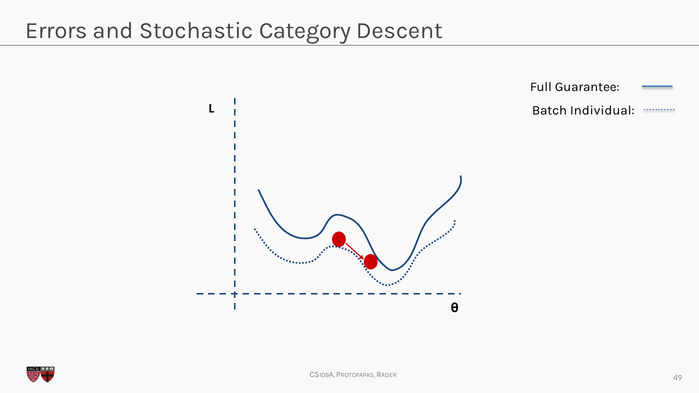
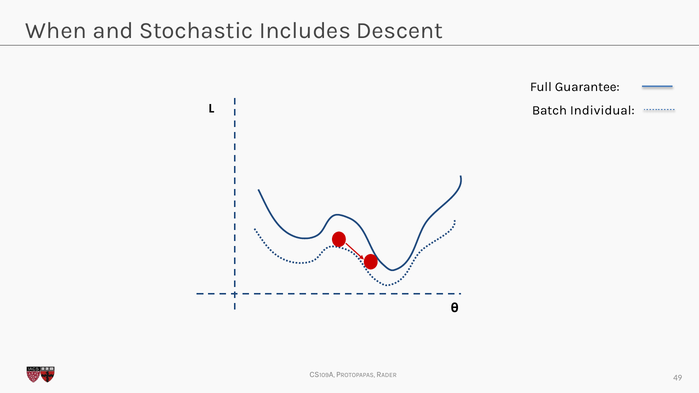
Errors: Errors -> When (56, 31)
Category: Category -> Includes (305, 31)
